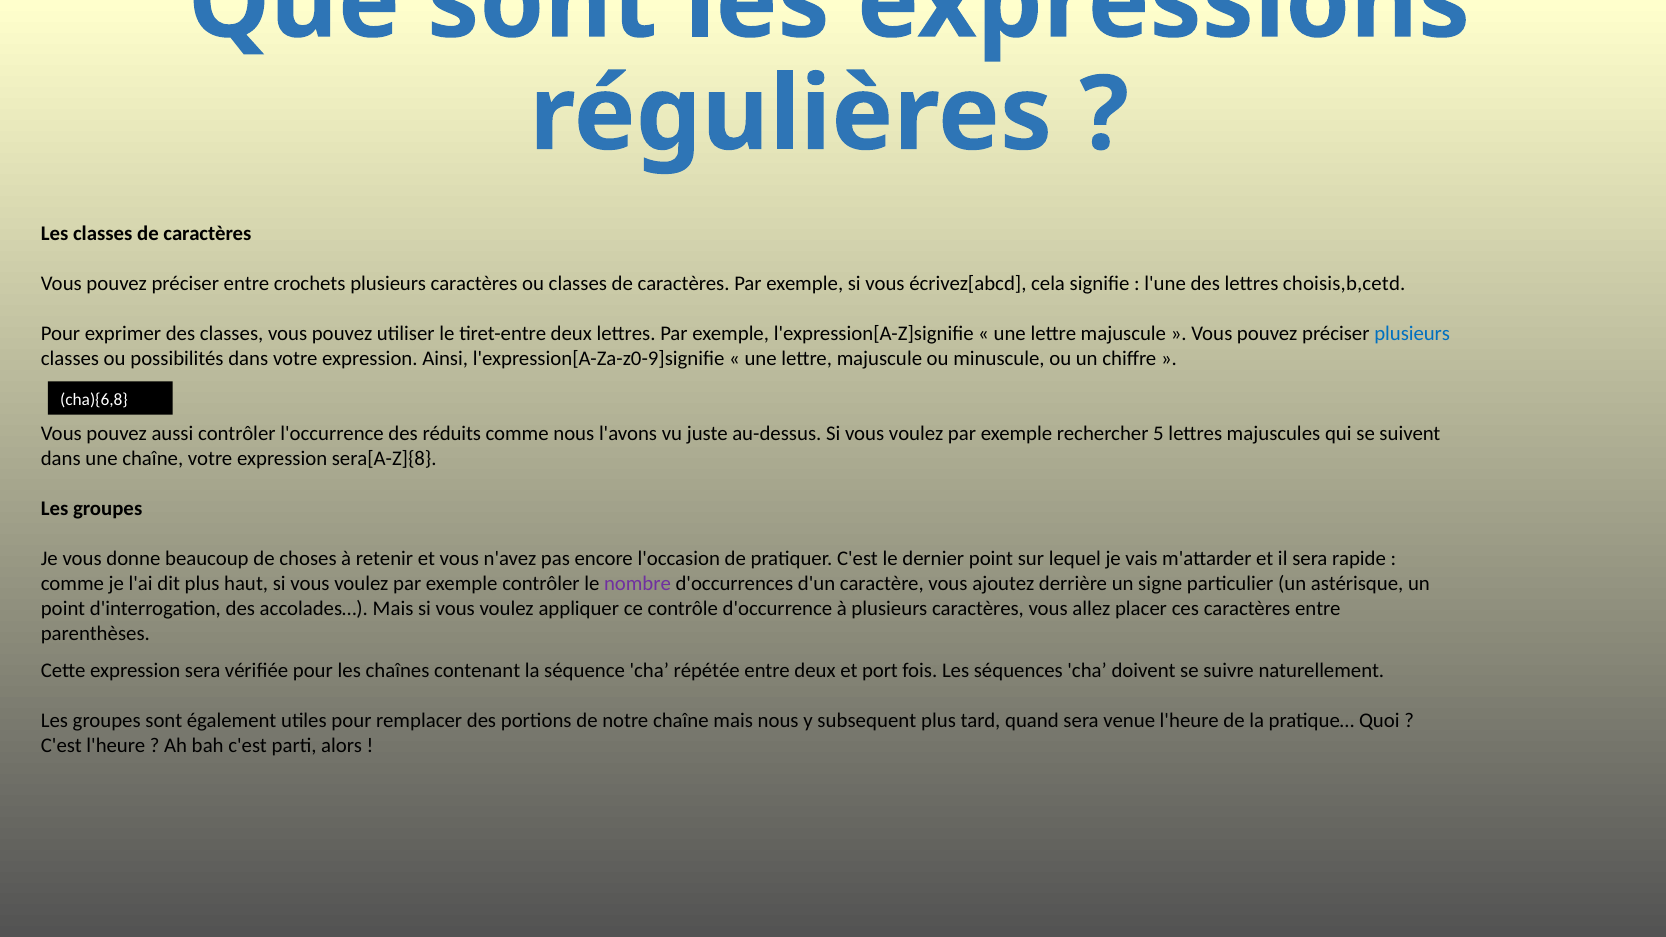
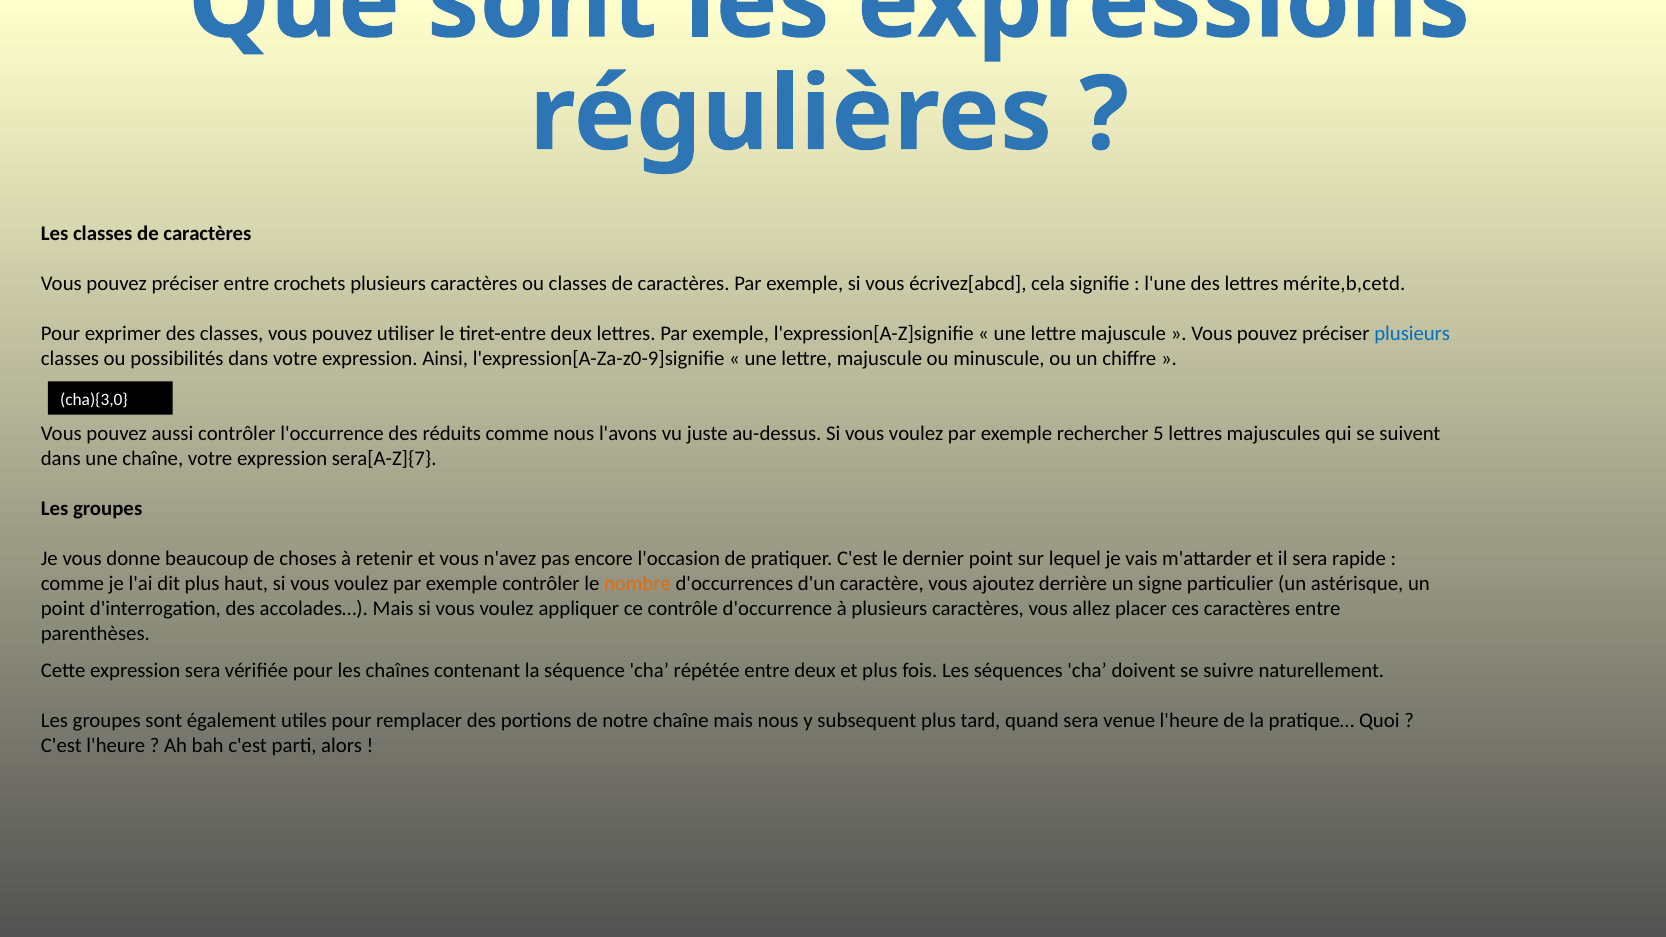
choisis,b,cetd: choisis,b,cetd -> mérite,b,cetd (1344, 284)
cha){6,8: cha){6,8 -> cha){3,0 (94, 399)
sera[A-Z]{8: sera[A-Z]{8 -> sera[A-Z]{7 (384, 459)
nombre colour: purple -> orange (637, 584)
et port: port -> plus (880, 670)
